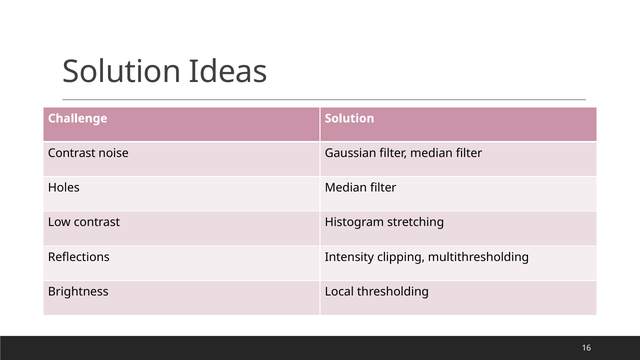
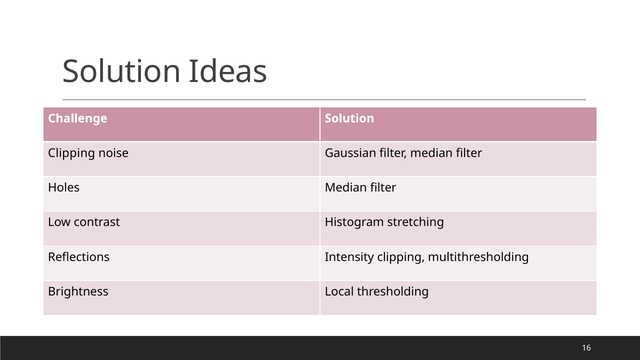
Contrast: Contrast -> Clipping (72, 153)
